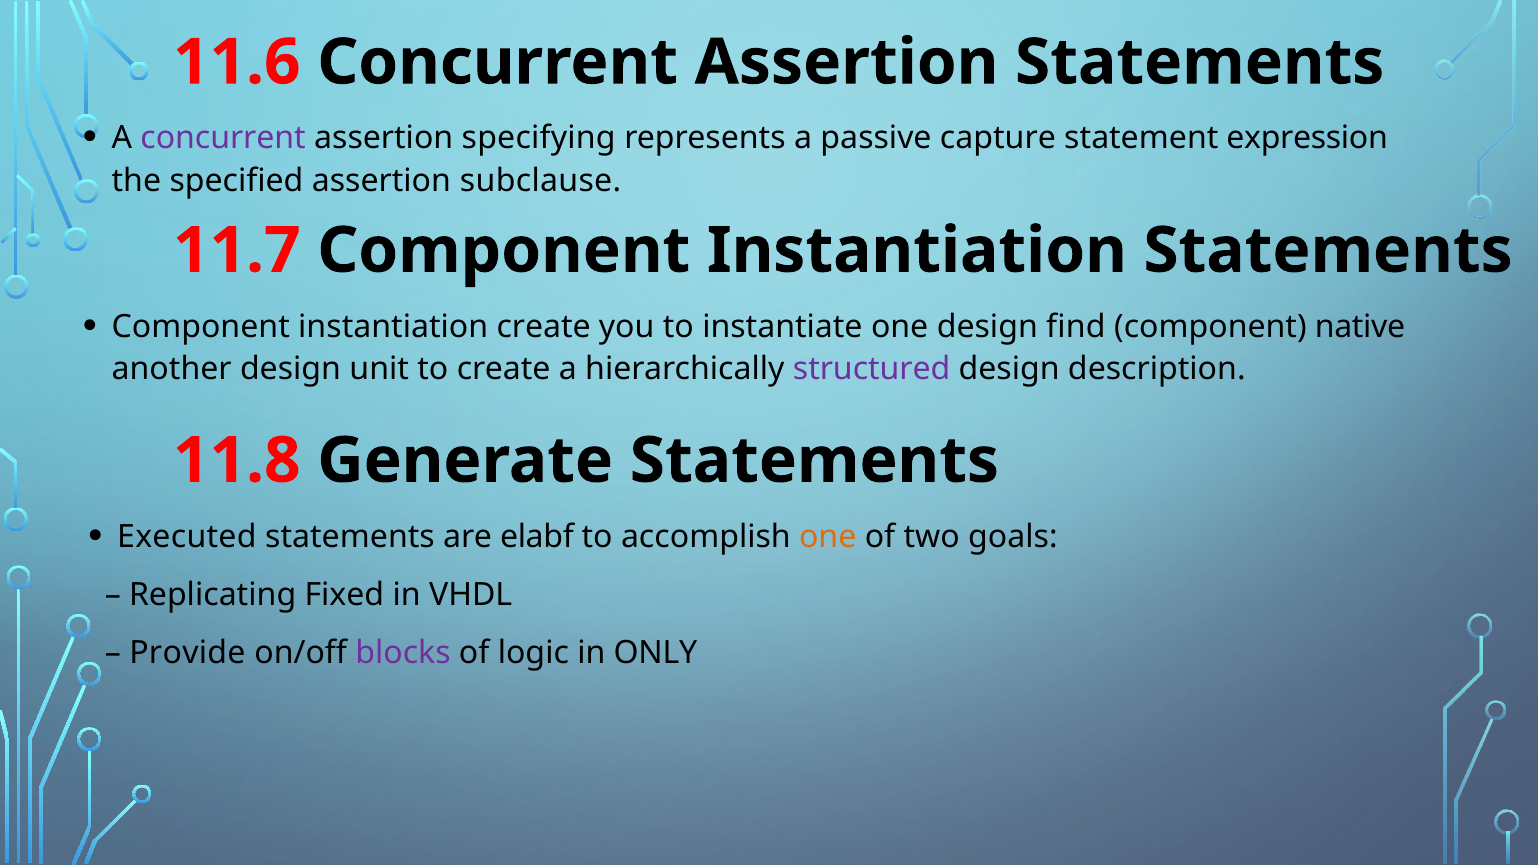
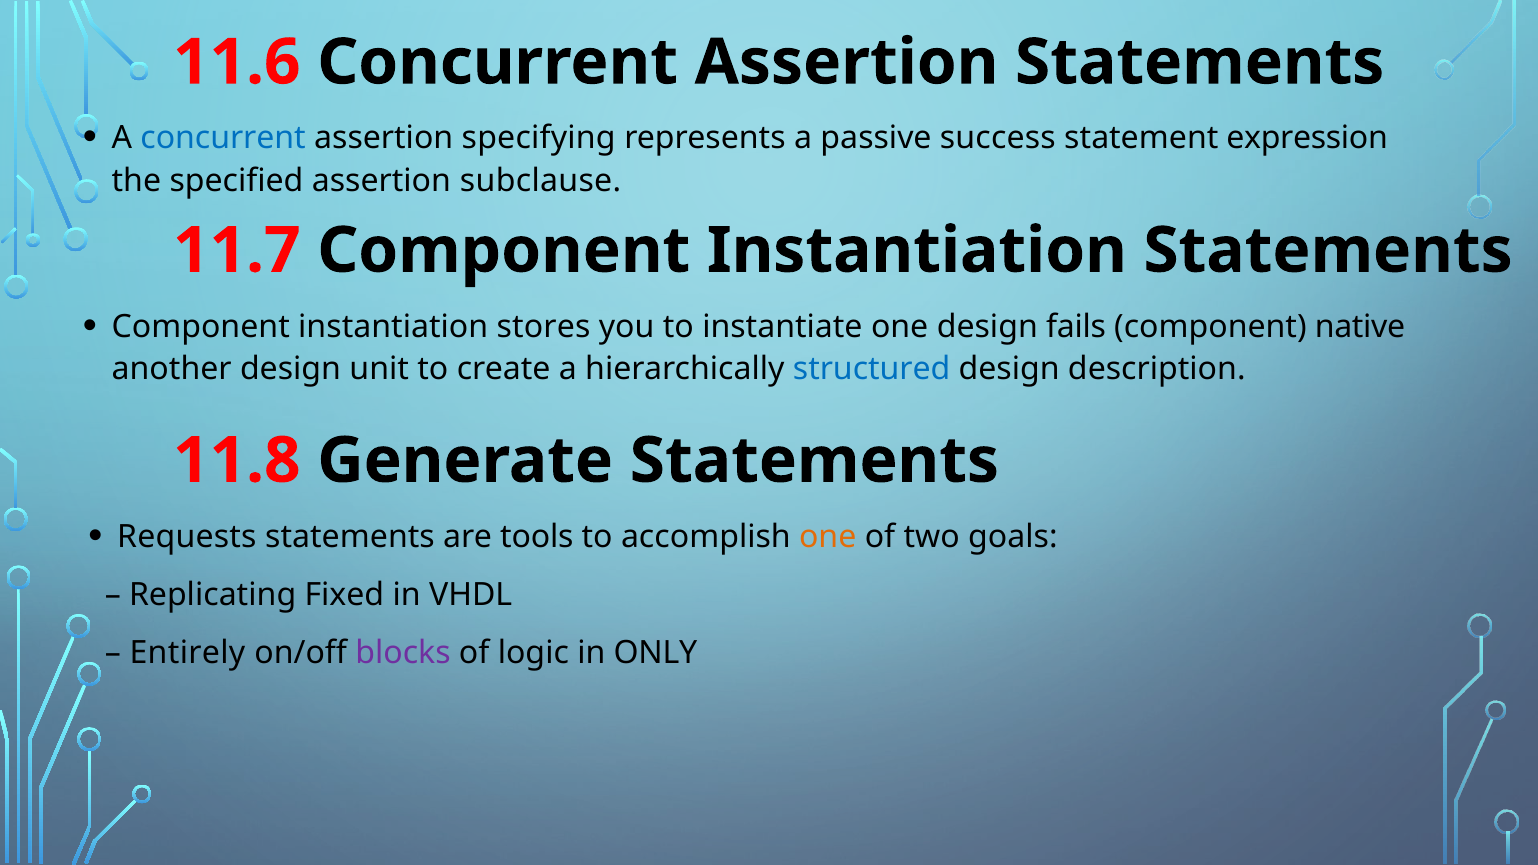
concurrent colour: purple -> blue (223, 138)
capture: capture -> success (998, 138)
instantiation create: create -> stores (543, 327)
find: find -> fails (1076, 327)
structured colour: purple -> blue (872, 369)
Executed: Executed -> Requests (187, 537)
elabf: elabf -> tools (537, 537)
Provide: Provide -> Entirely (187, 653)
